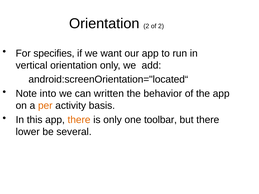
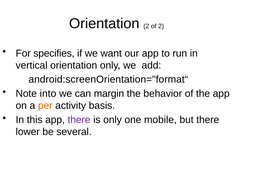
android:screenOrientation="located“: android:screenOrientation="located“ -> android:screenOrientation="format“ (108, 80)
written: written -> margin (109, 94)
there colour: orange -> purple (79, 120)
toolbar: toolbar -> mobile (160, 120)
